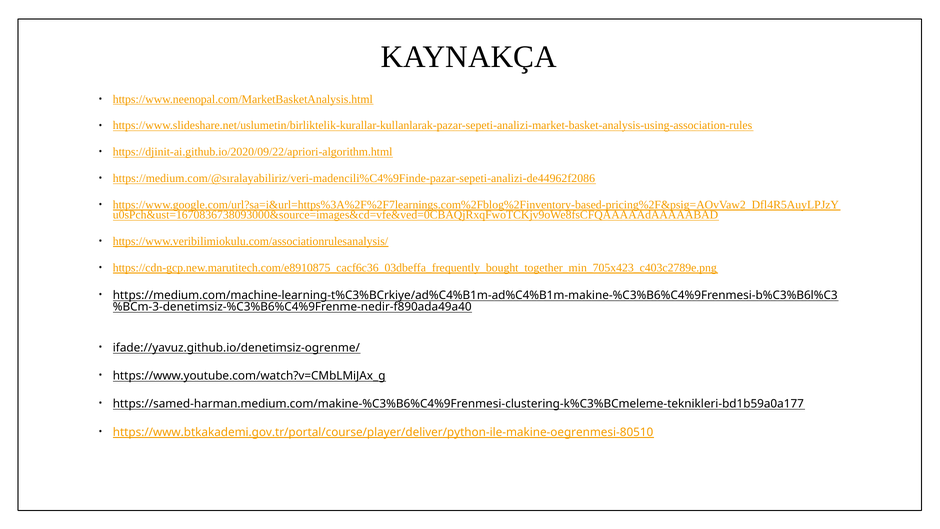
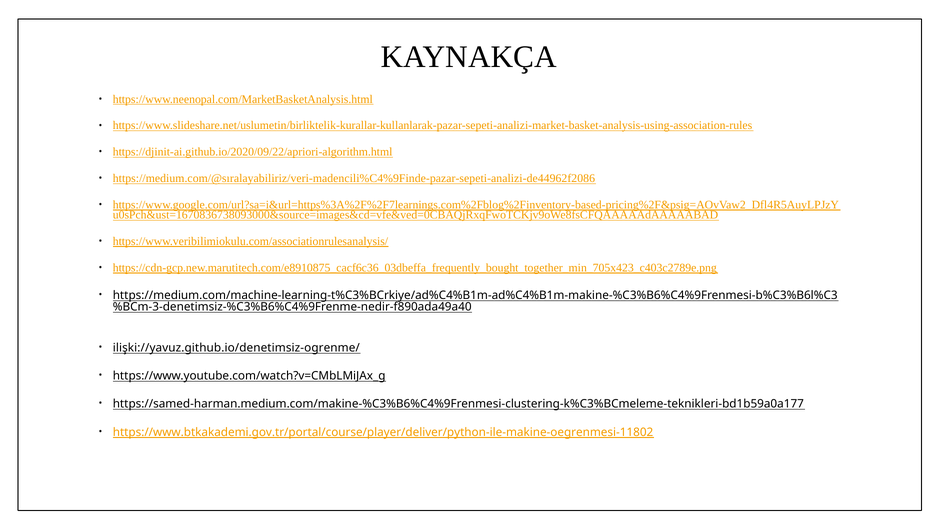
ifade://yavuz.github.io/denetimsiz-ogrenme/: ifade://yavuz.github.io/denetimsiz-ogrenme/ -> ilişki://yavuz.github.io/denetimsiz-ogrenme/ (236, 348)
https://www.btkakademi.gov.tr/portal/course/player/deliver/python-ile-makine-oegrenmesi-80510: https://www.btkakademi.gov.tr/portal/course/player/deliver/python-ile-makine-oegrenmesi-80510 -> https://www.btkakademi.gov.tr/portal/course/player/deliver/python-ile-makine-oegrenmesi-11802 (383, 432)
